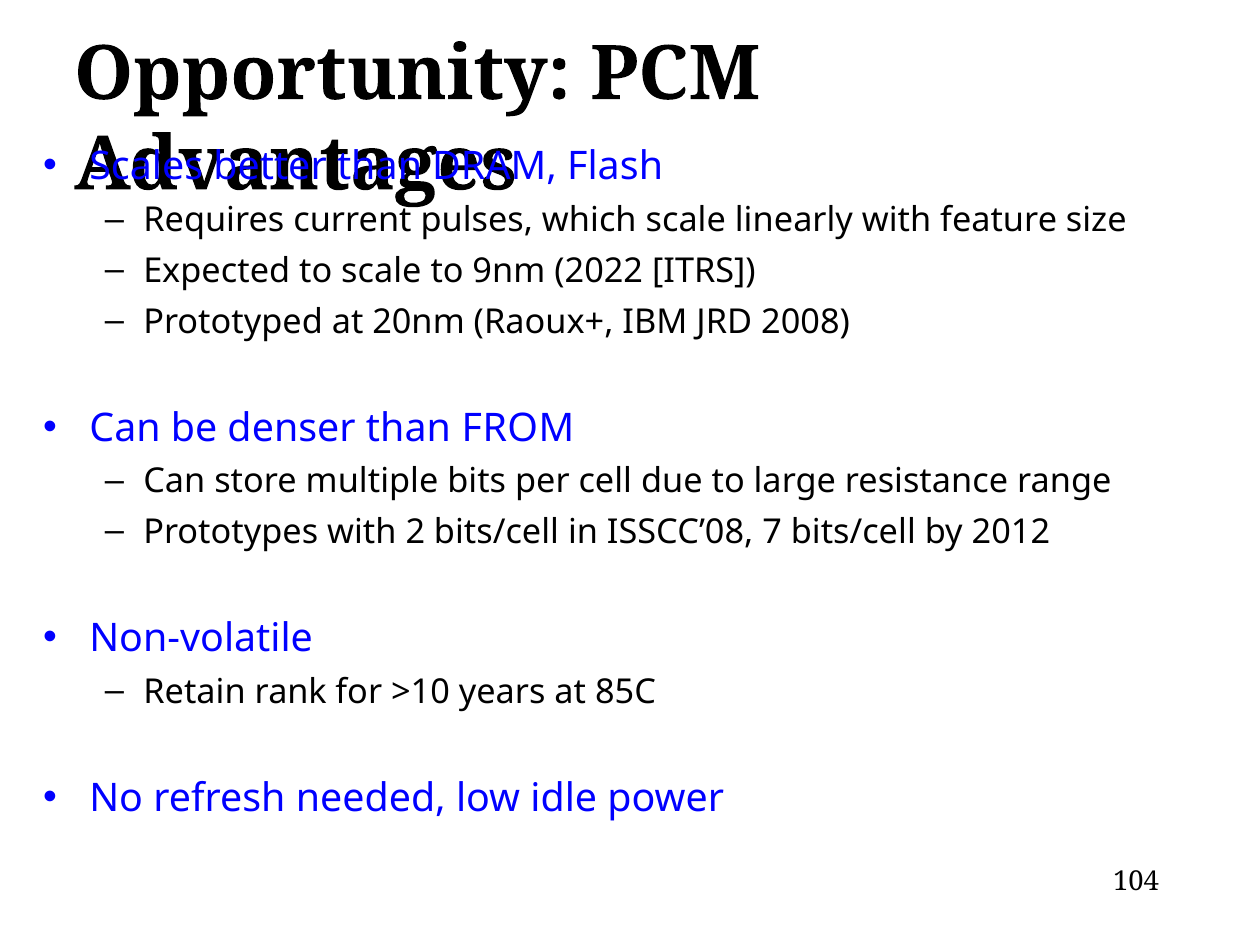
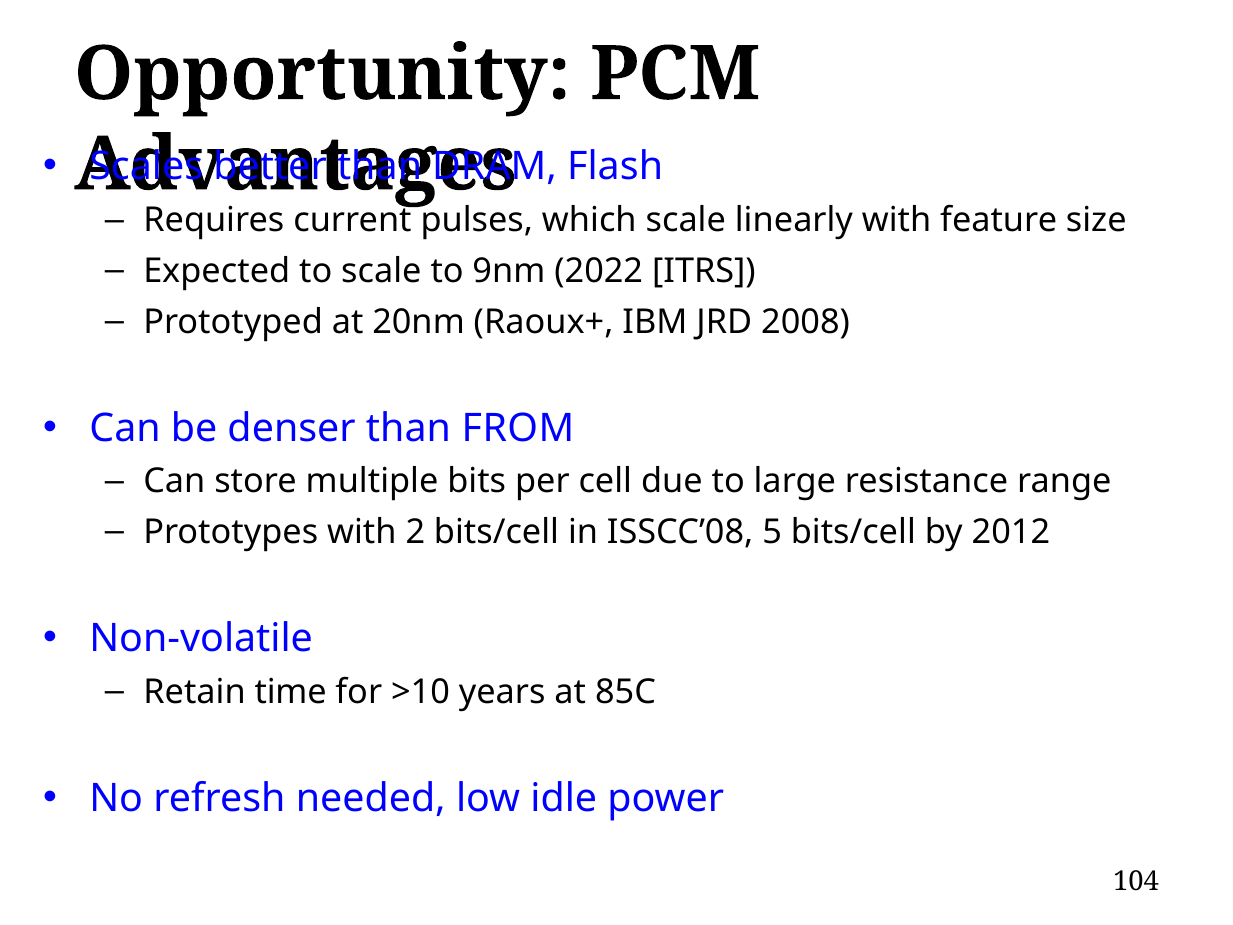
7: 7 -> 5 (772, 532)
rank: rank -> time (291, 692)
